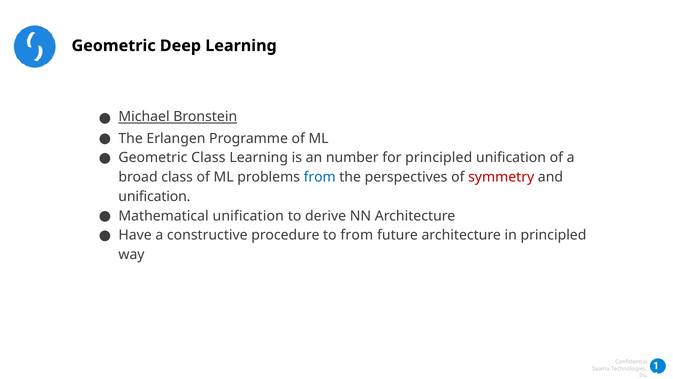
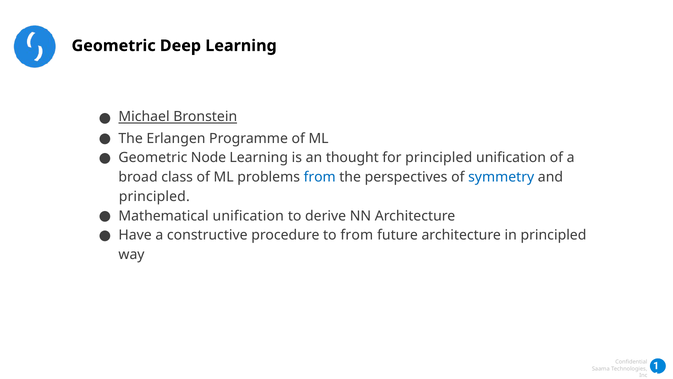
Geometric Class: Class -> Node (208, 158)
number: number -> thought (352, 158)
symmetry colour: red -> blue (501, 177)
unification: unification -> principled (154, 196)
